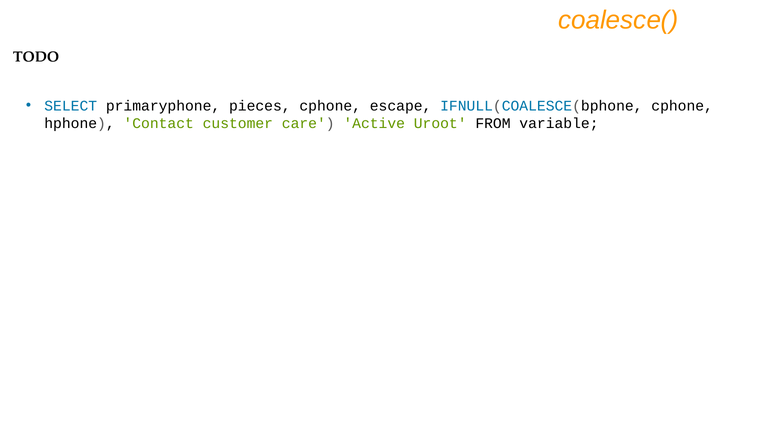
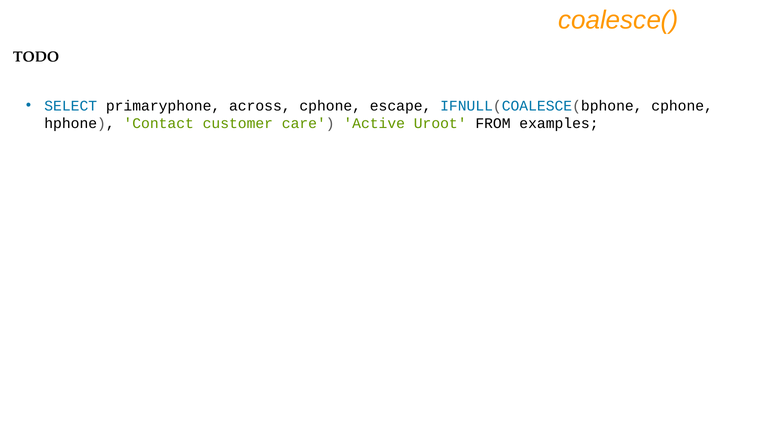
pieces: pieces -> across (260, 106)
variable: variable -> examples (559, 123)
